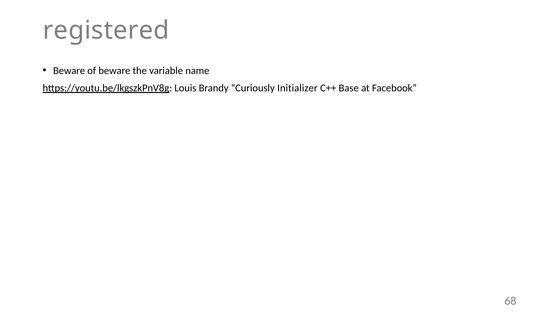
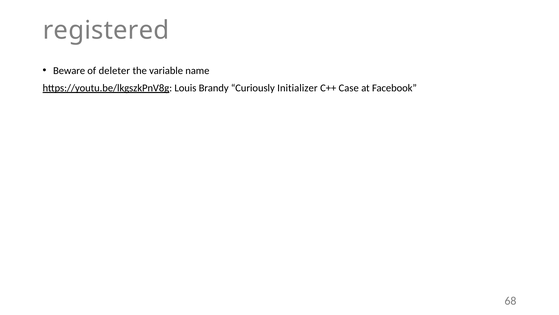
of beware: beware -> deleter (114, 70)
Base: Base -> Case (349, 88)
